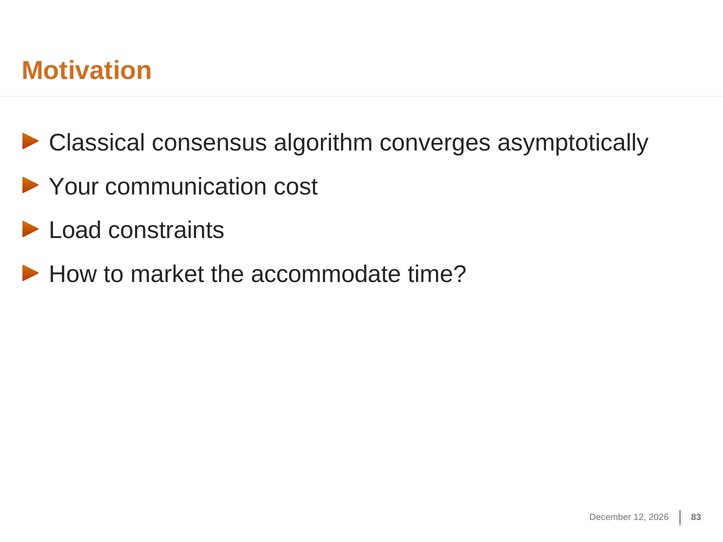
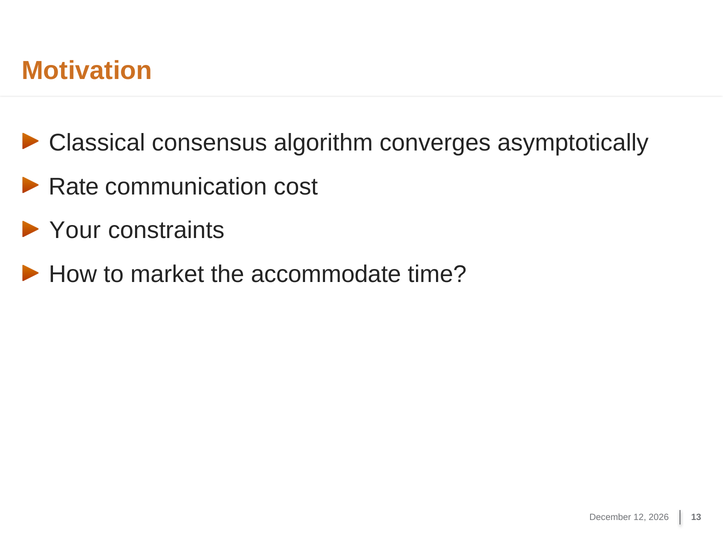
Your: Your -> Rate (74, 187)
Load: Load -> Your (75, 231)
83: 83 -> 13 (696, 518)
